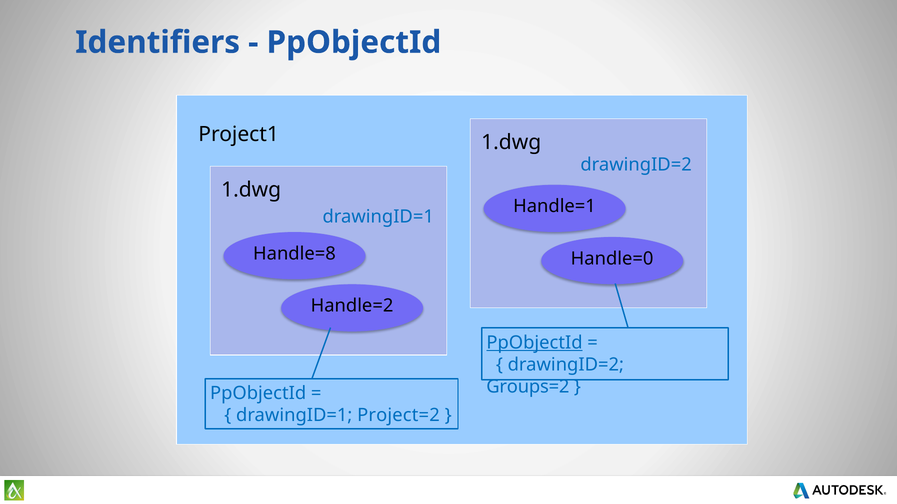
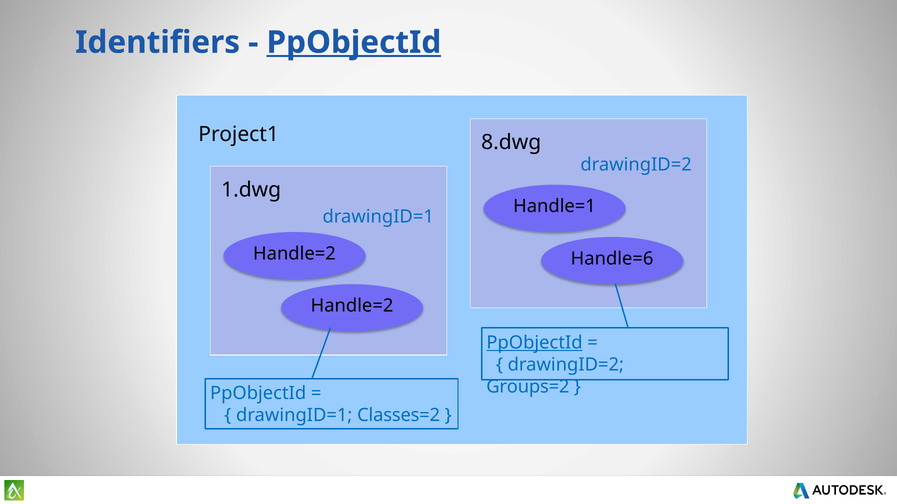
PpObjectId underline: none -> present (354, 42)
1.dwg: 1.dwg -> 8.dwg (511, 143)
Handle=8: Handle=8 -> Handle=2 (294, 254)
Handle=0: Handle=0 -> Handle=6 (612, 259)
Project=2: Project=2 -> Classes=2 (399, 416)
